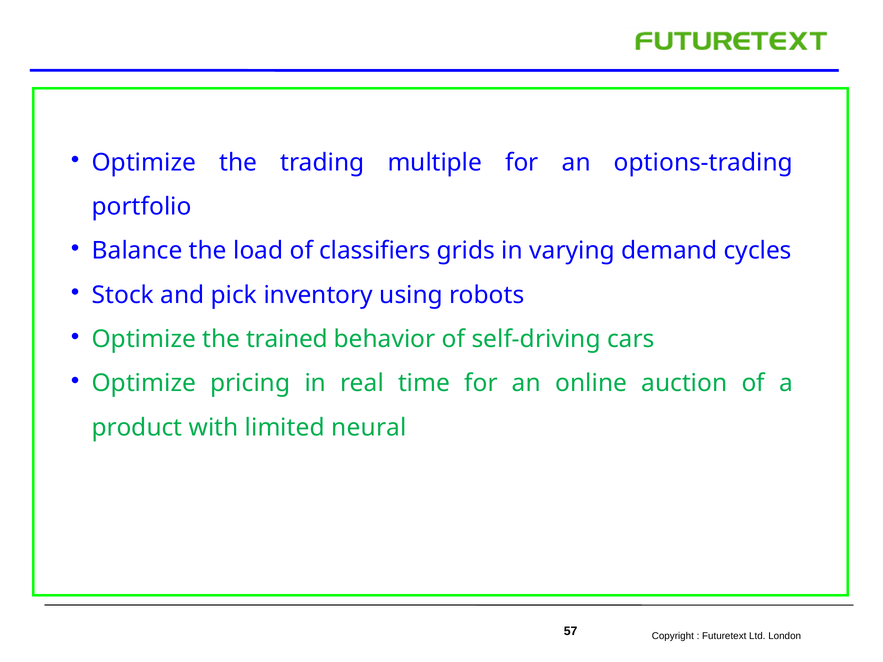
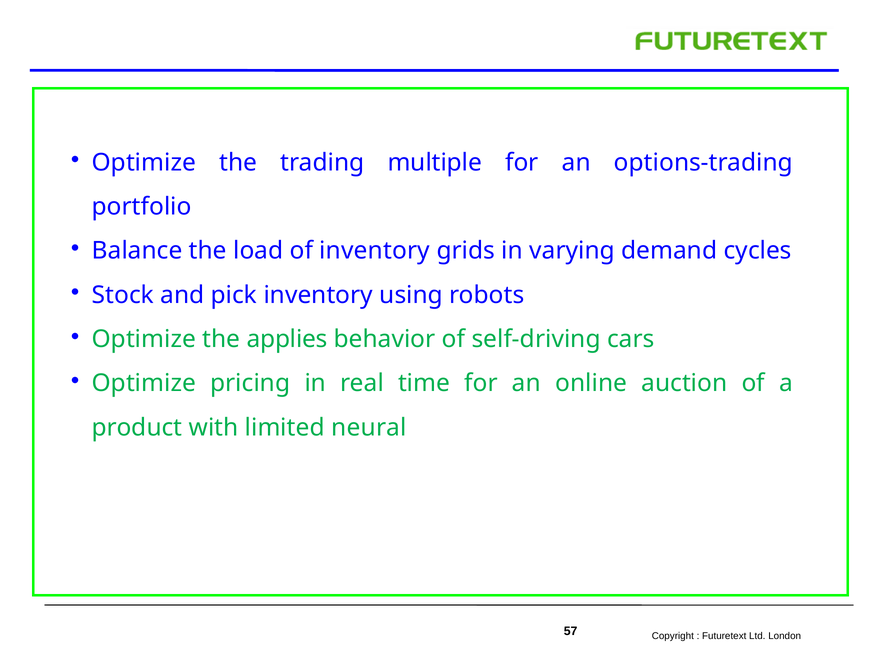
of classifiers: classifiers -> inventory (375, 251)
trained: trained -> applies (287, 339)
